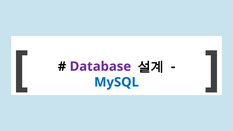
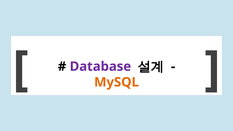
MySQL colour: blue -> orange (116, 82)
